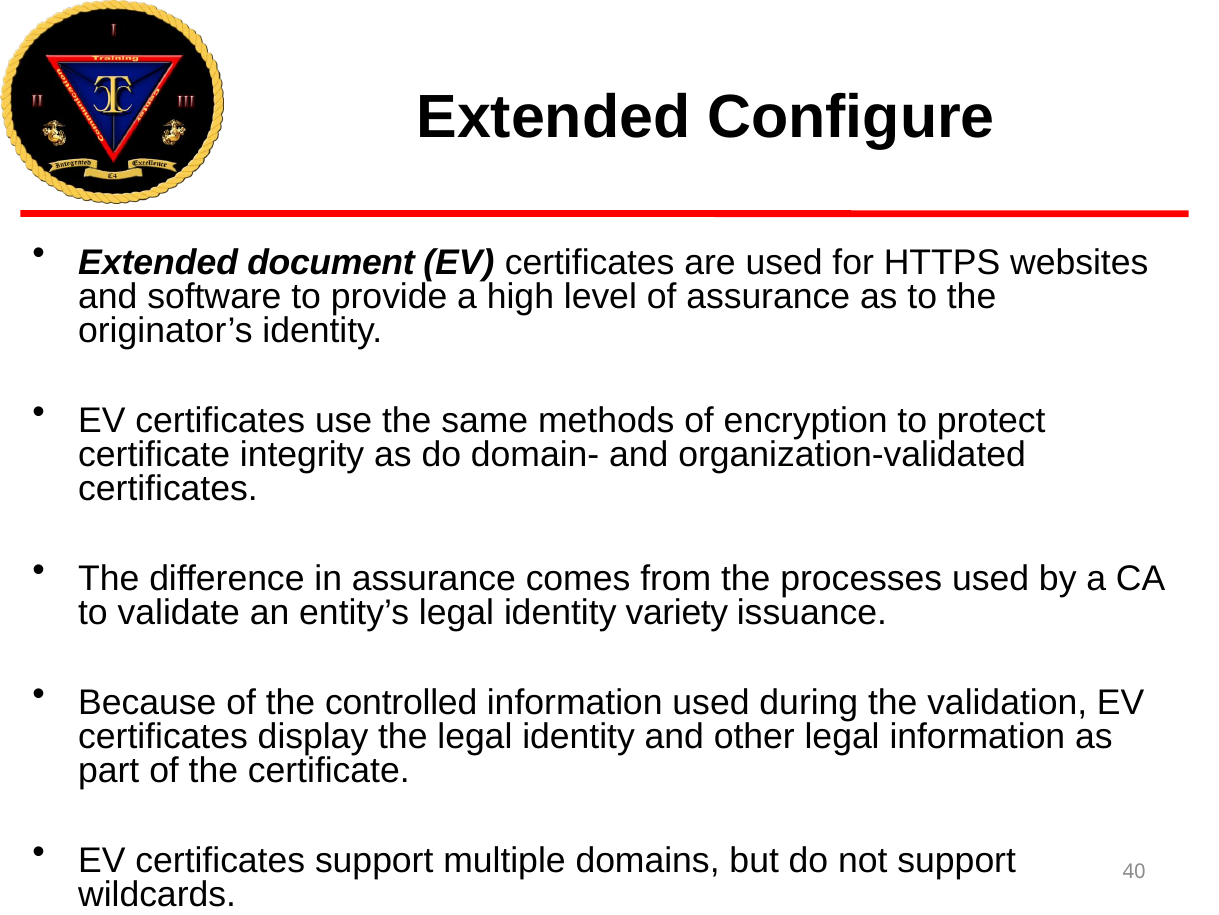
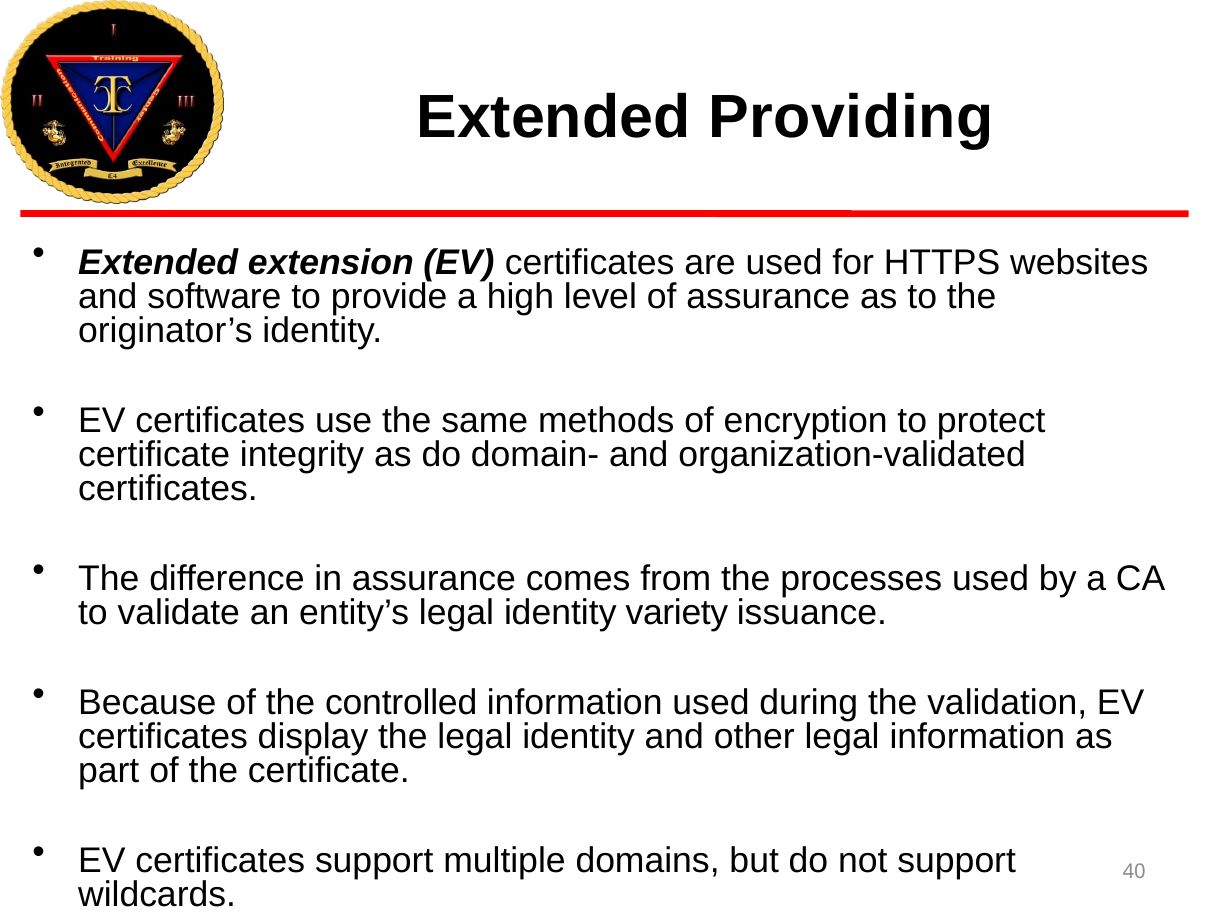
Configure: Configure -> Providing (851, 117)
document: document -> extension (331, 262)
